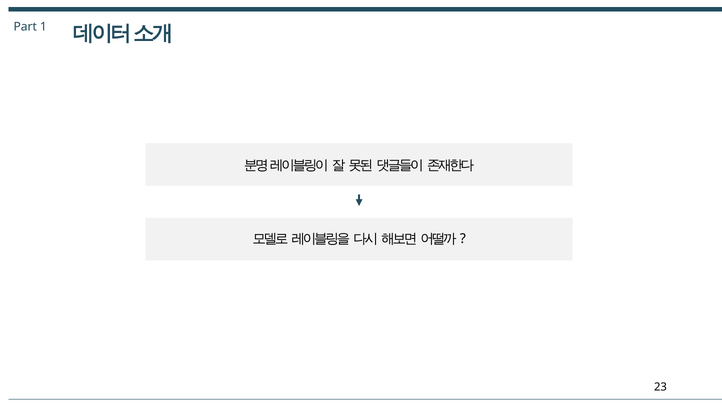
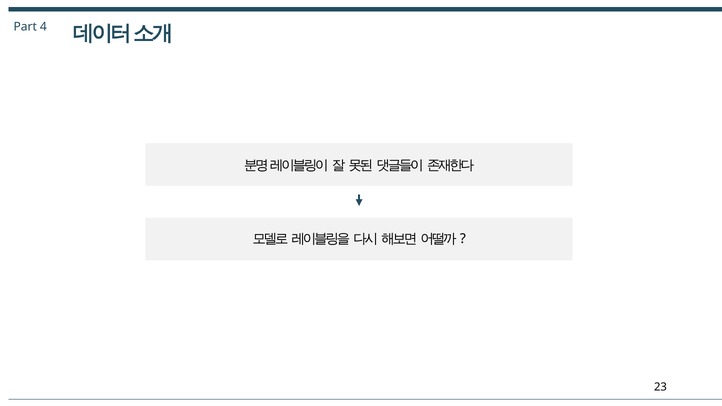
1: 1 -> 4 (43, 27)
